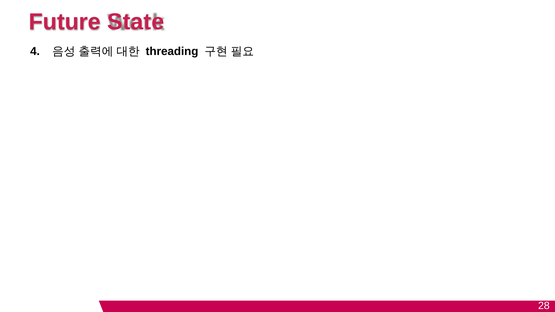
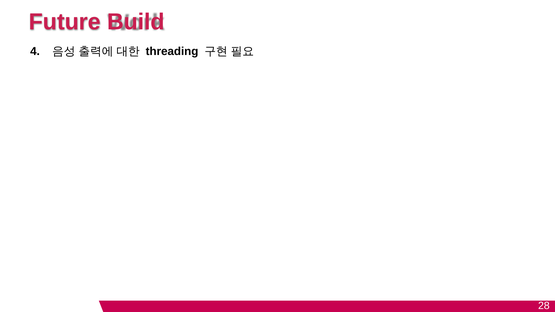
State: State -> Build (136, 22)
